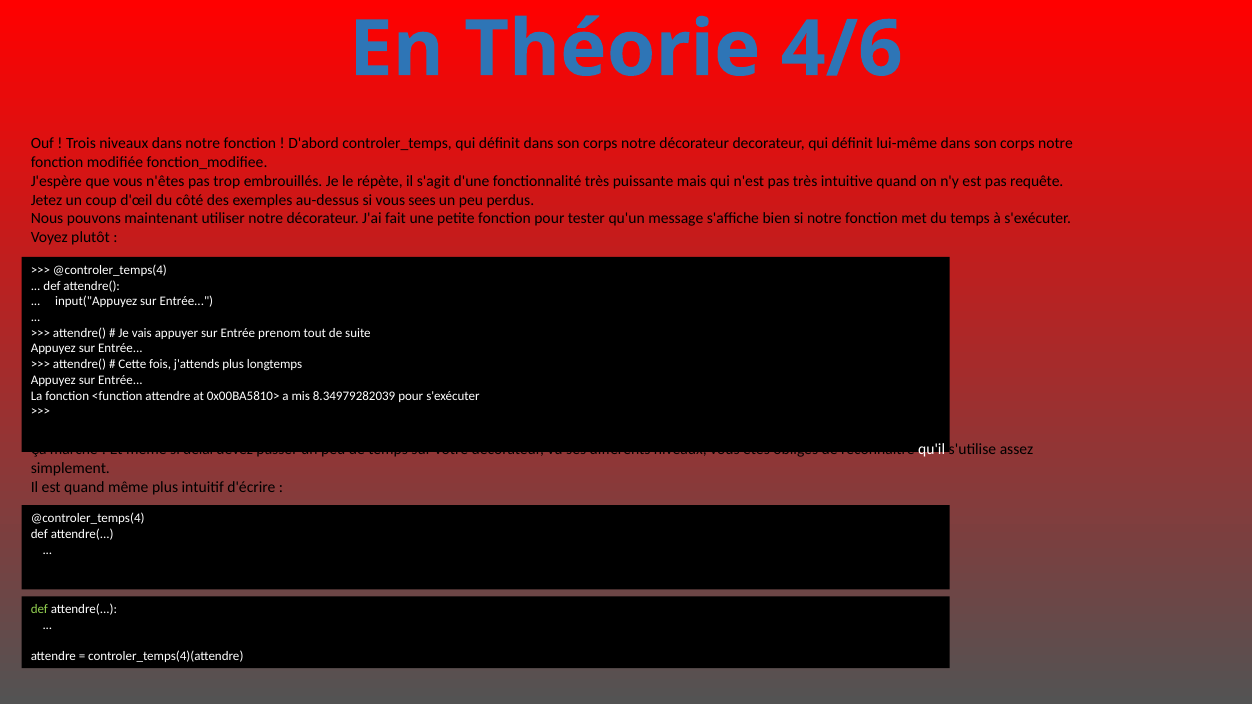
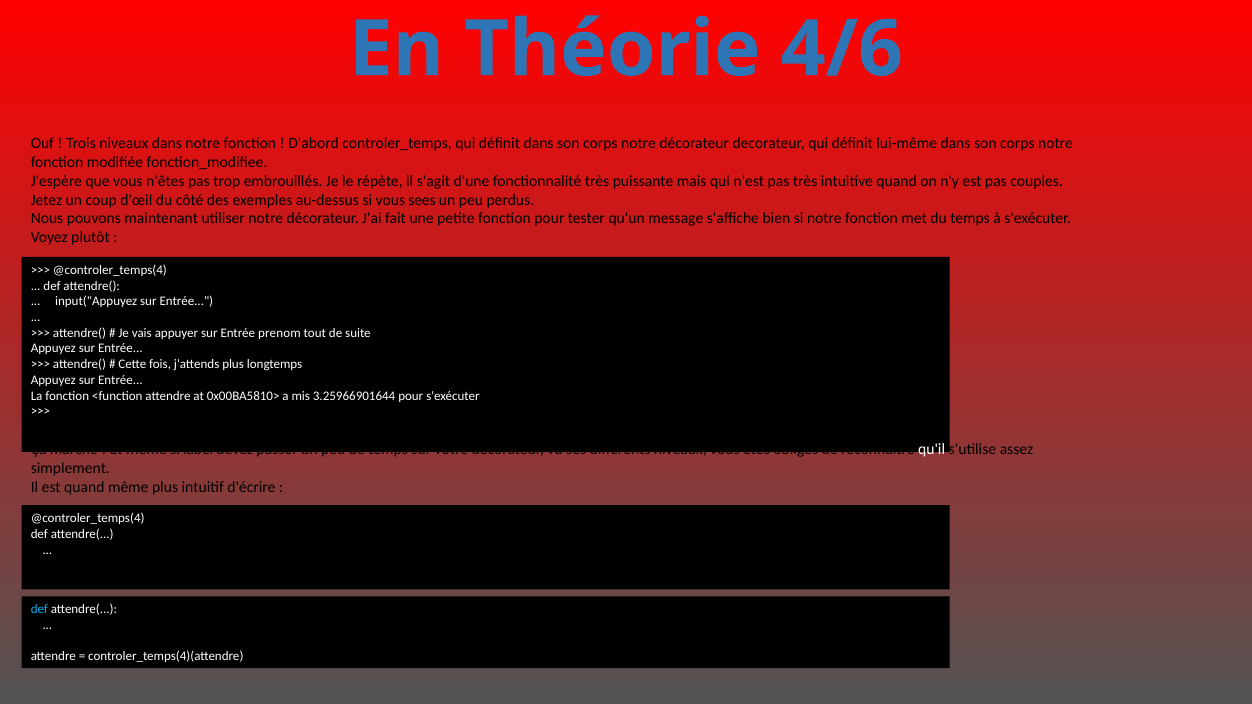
requête: requête -> couples (1037, 181)
8.34979282039: 8.34979282039 -> 3.25966901644 (354, 396)
délai: délai -> label (198, 450)
def colour: light green -> light blue (39, 610)
